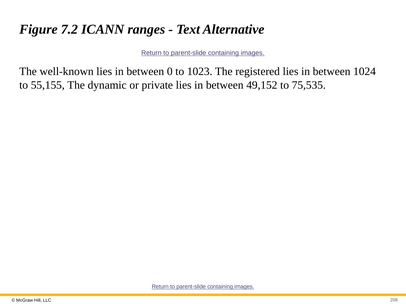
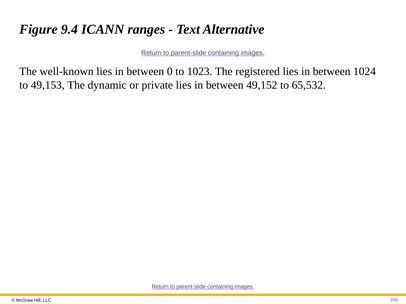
7.2: 7.2 -> 9.4 (69, 30)
55,155: 55,155 -> 49,153 (48, 85)
75,535: 75,535 -> 65,532 (309, 85)
